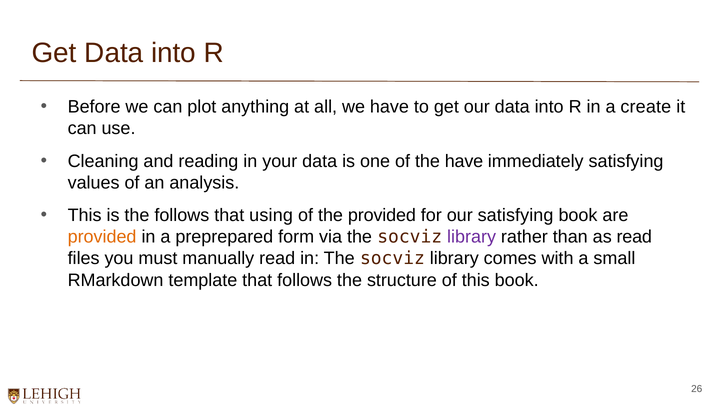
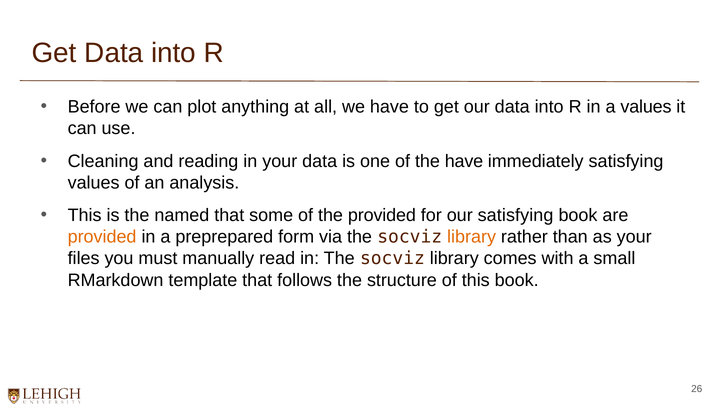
a create: create -> values (646, 107)
the follows: follows -> named (182, 215)
using: using -> some (271, 215)
library colour: purple -> orange (472, 237)
as read: read -> your (634, 237)
